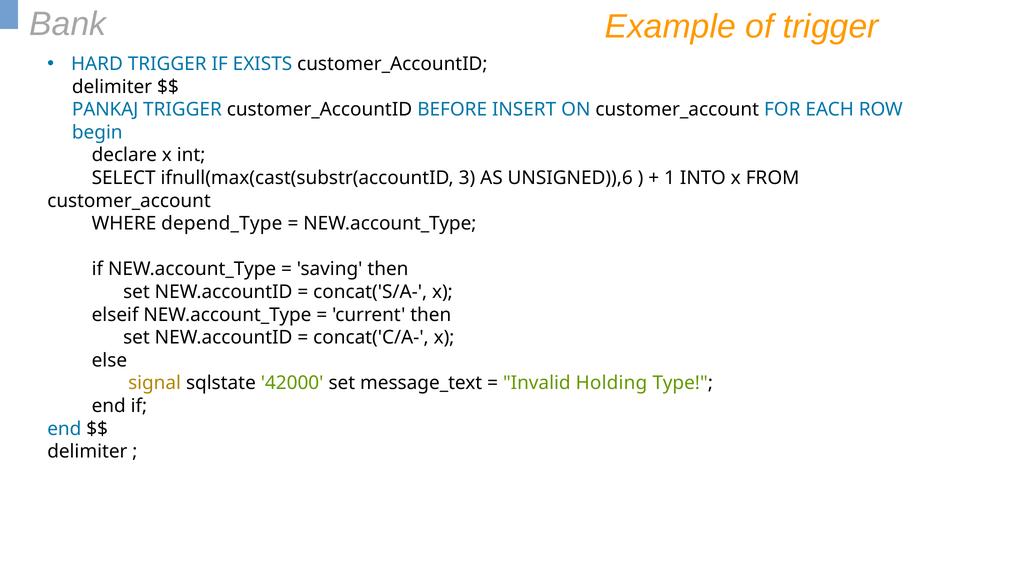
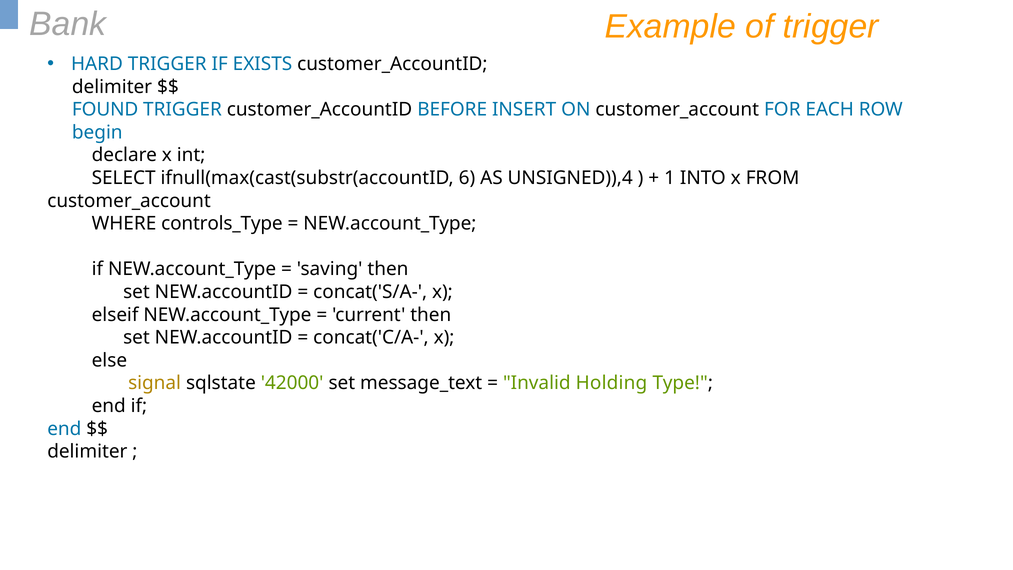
PANKAJ: PANKAJ -> FOUND (105, 110)
3: 3 -> 6 (467, 178)
UNSIGNED)),6: UNSIGNED)),6 -> UNSIGNED)),4 (570, 178)
depend_Type: depend_Type -> controls_Type (222, 224)
